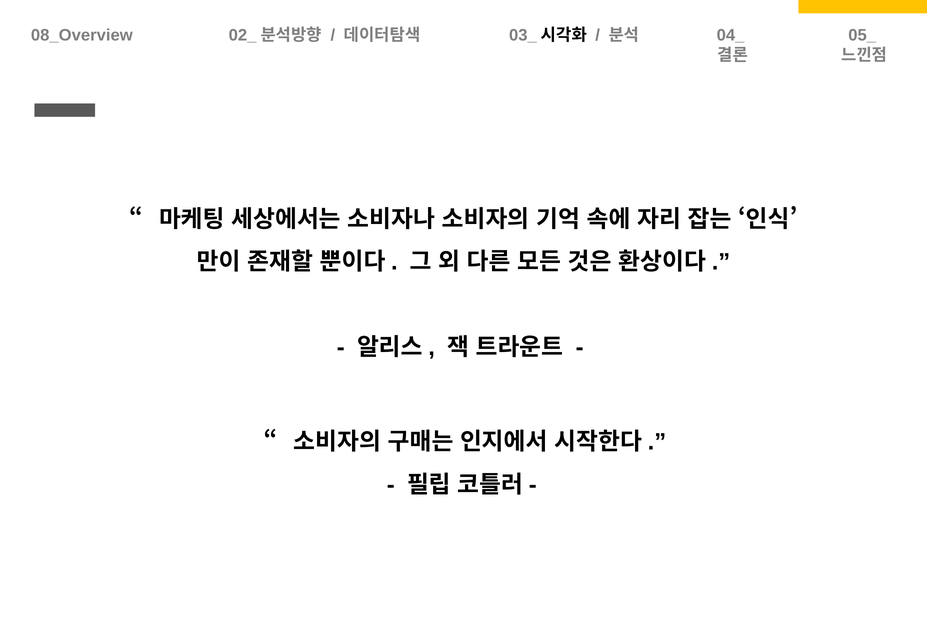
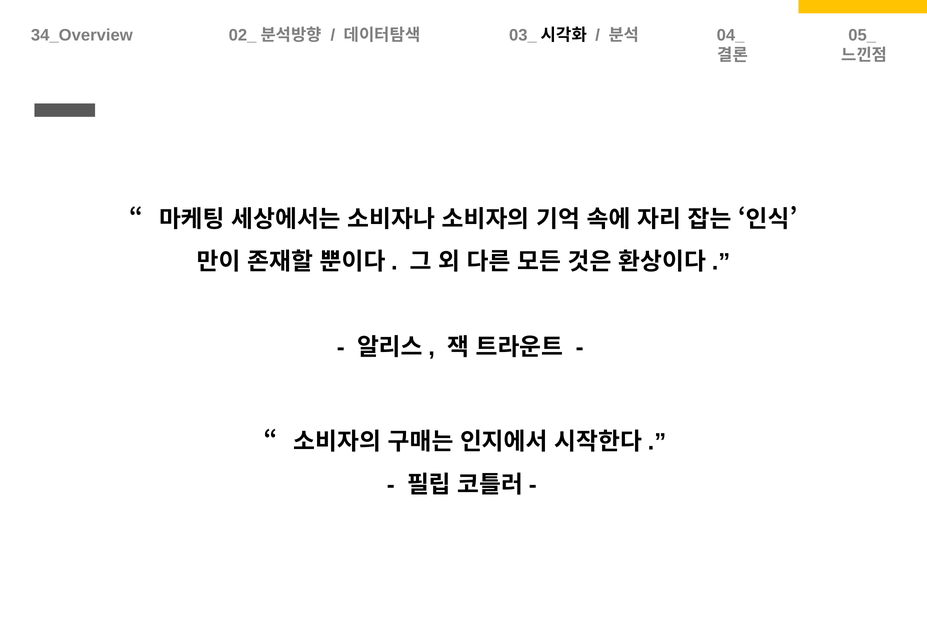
08_Overview: 08_Overview -> 34_Overview (82, 35)
